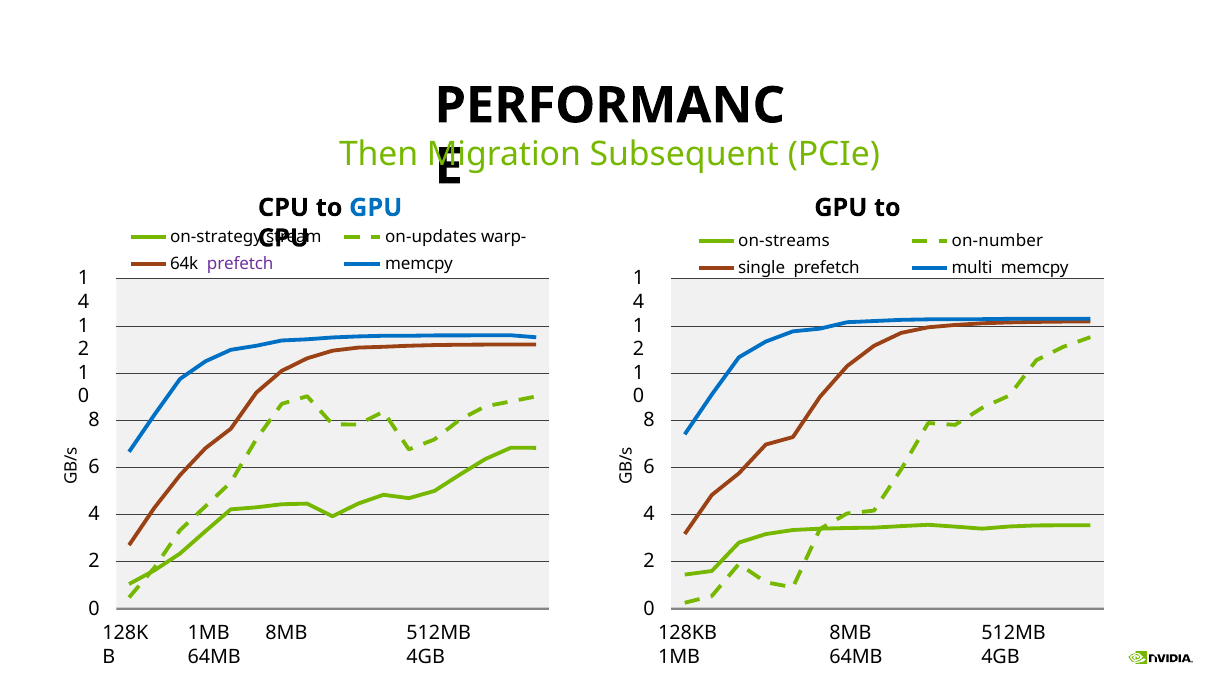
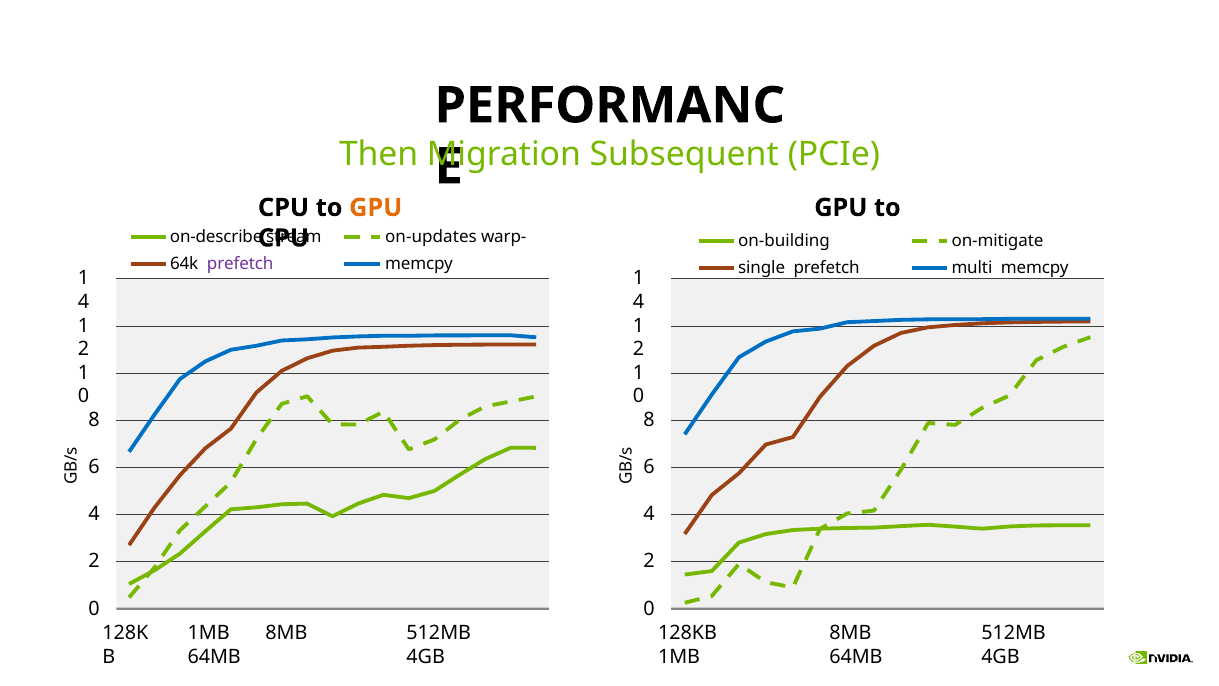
GPU colour: blue -> orange (376, 208)
on-strategy: on-strategy -> on-describe (216, 237)
on-streams: on-streams -> on-building (784, 241)
on-number: on-number -> on-mitigate (997, 241)
